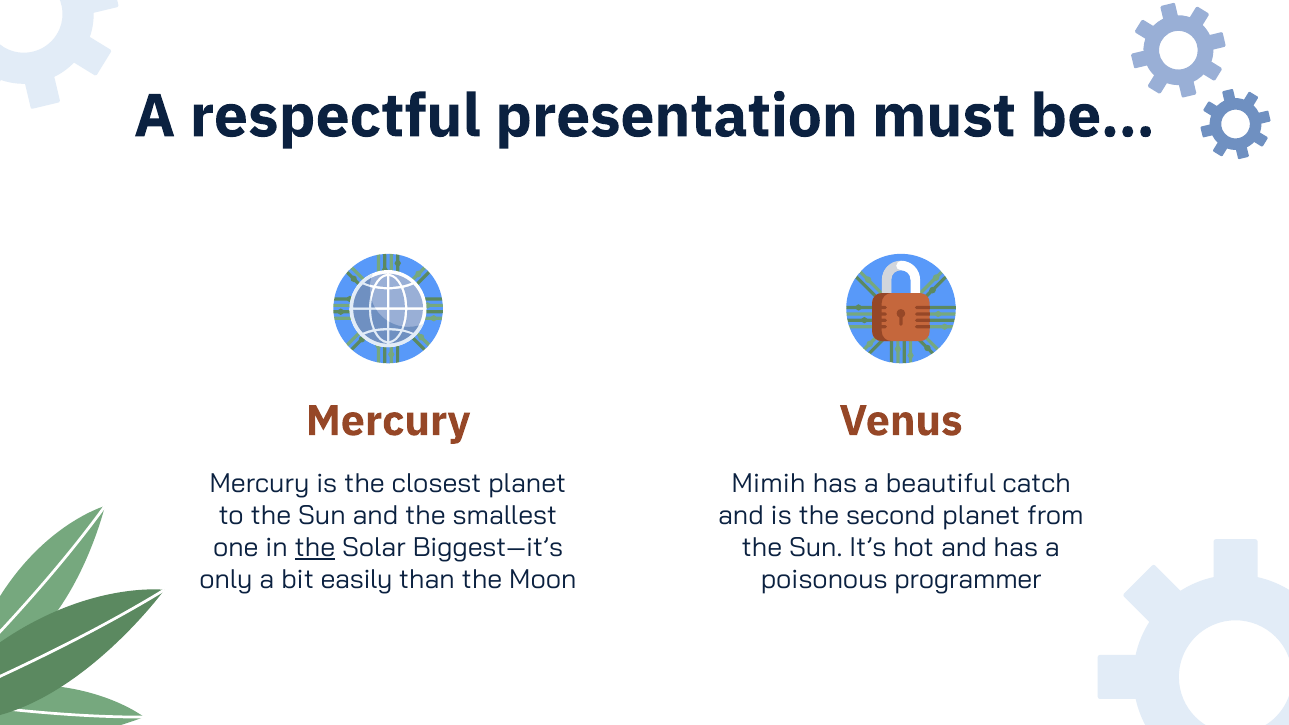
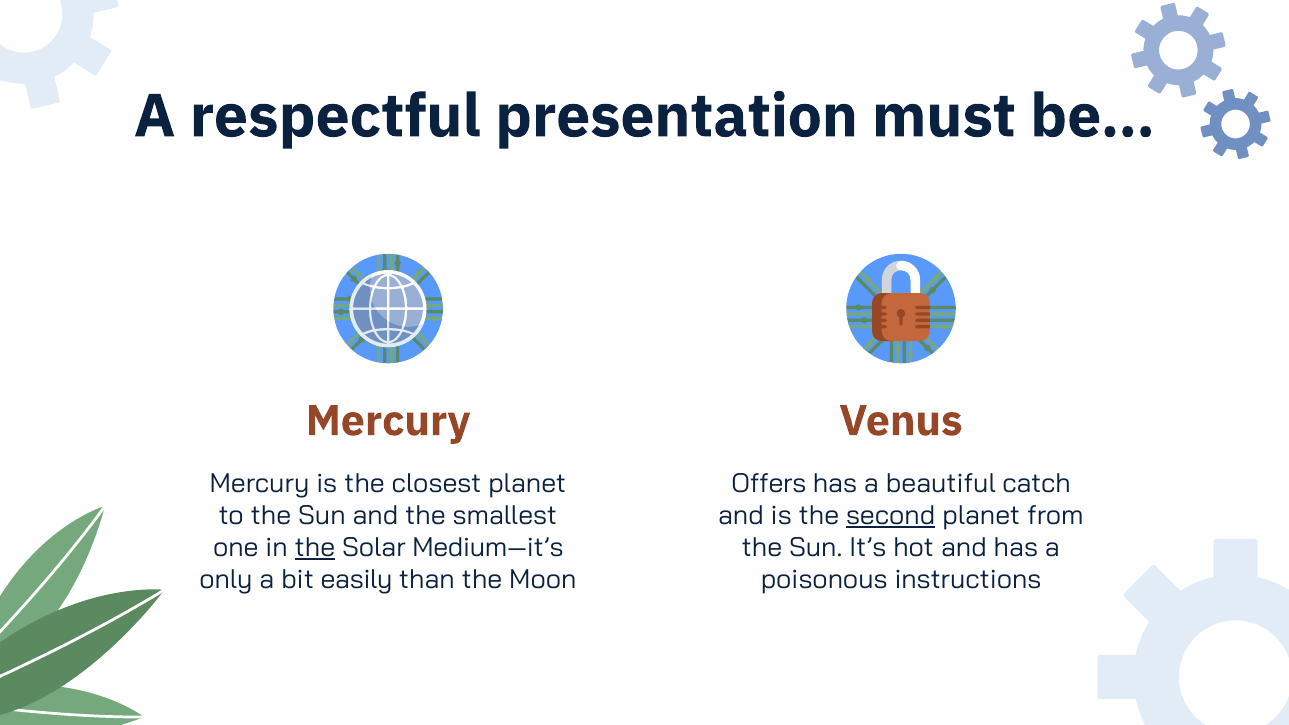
Mimih: Mimih -> Offers (769, 483)
second underline: none -> present (891, 516)
Biggest—it’s: Biggest—it’s -> Medium—it’s (488, 548)
programmer: programmer -> instructions (968, 580)
